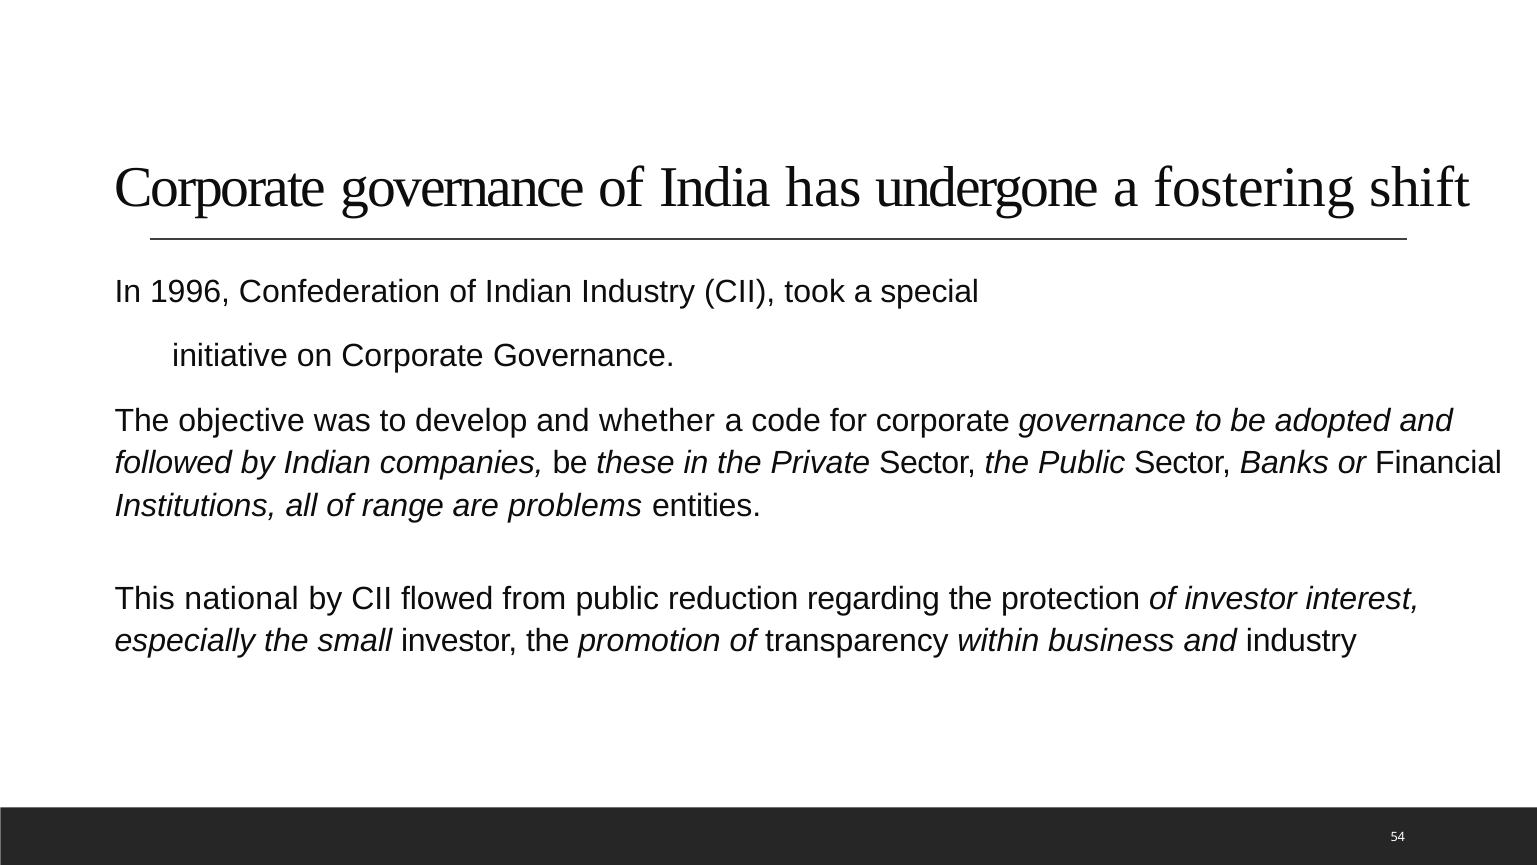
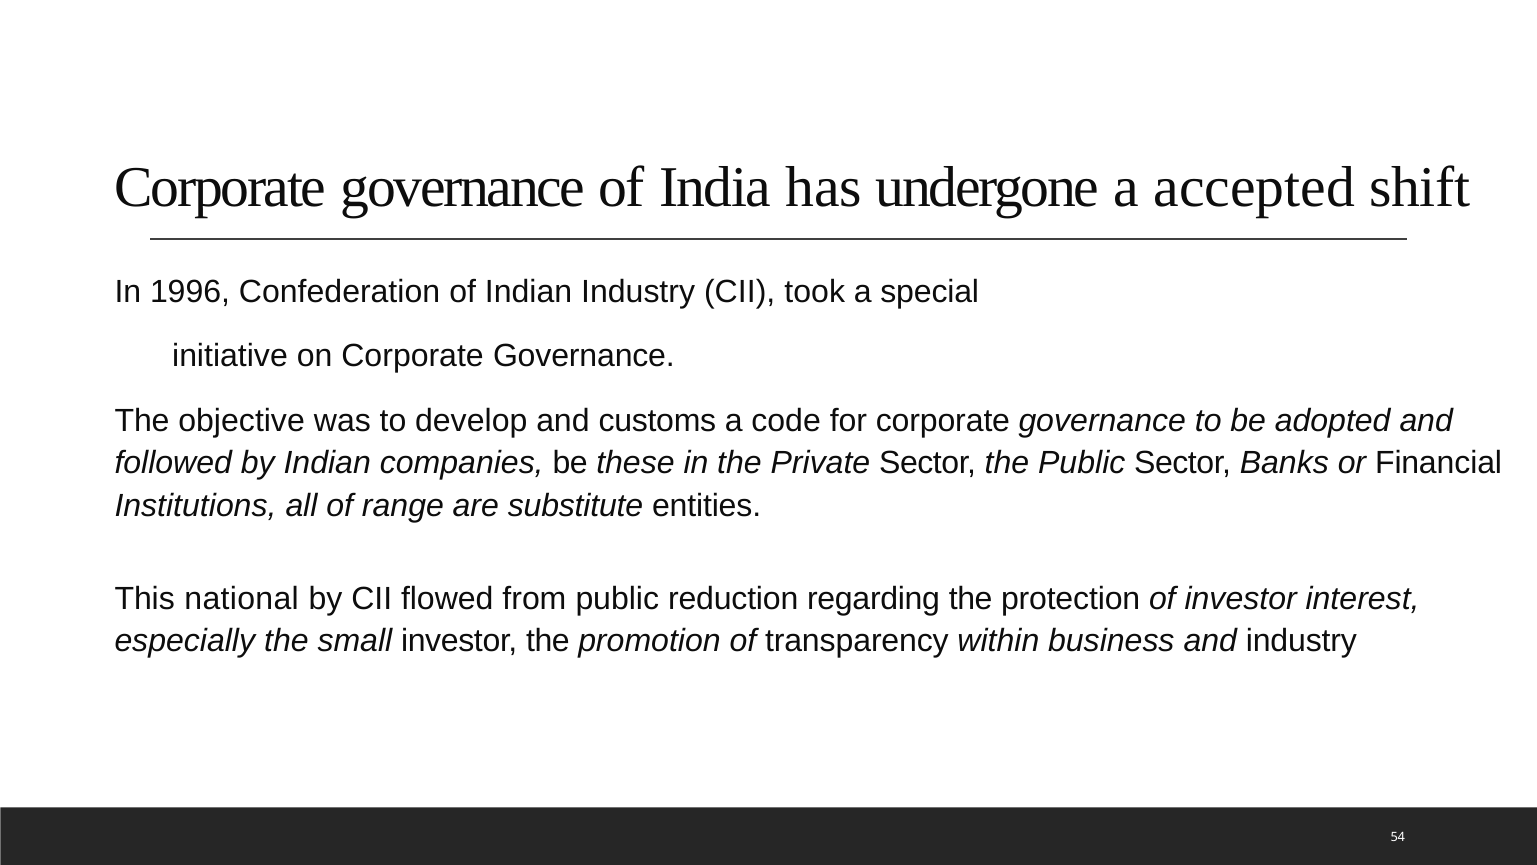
fostering: fostering -> accepted (1254, 187)
whether: whether -> customs (657, 421)
problems: problems -> substitute (576, 505)
